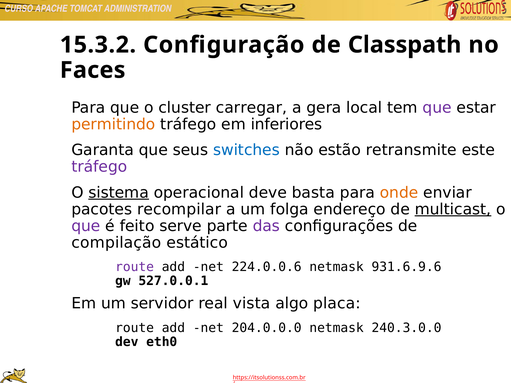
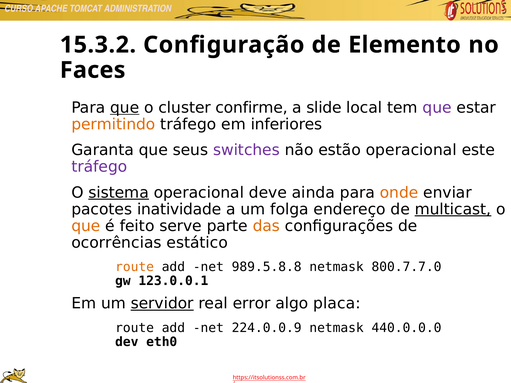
Classpath: Classpath -> Elemento (405, 45)
que underline: none -> present (125, 108)
carregar: carregar -> confirme (252, 108)
gera: gera -> slide (324, 108)
switches colour: blue -> purple (246, 150)
estão retransmite: retransmite -> operacional (411, 150)
basta: basta -> ainda (313, 193)
recompilar: recompilar -> inatividade (179, 209)
que colour: purple -> orange (86, 226)
das colour: purple -> orange (266, 226)
compilação: compilação -> ocorrências (116, 243)
route colour: purple -> orange (135, 267)
224.0.0.6: 224.0.0.6 -> 989.5.8.8 (267, 267)
931.6.9.6: 931.6.9.6 -> 800.7.7.0 (406, 267)
527.0.0.1: 527.0.0.1 -> 123.0.0.1 (173, 281)
servidor underline: none -> present (162, 304)
vista: vista -> error (252, 304)
204.0.0.0: 204.0.0.0 -> 224.0.0.9 (267, 328)
240.3.0.0: 240.3.0.0 -> 440.0.0.0 (406, 328)
